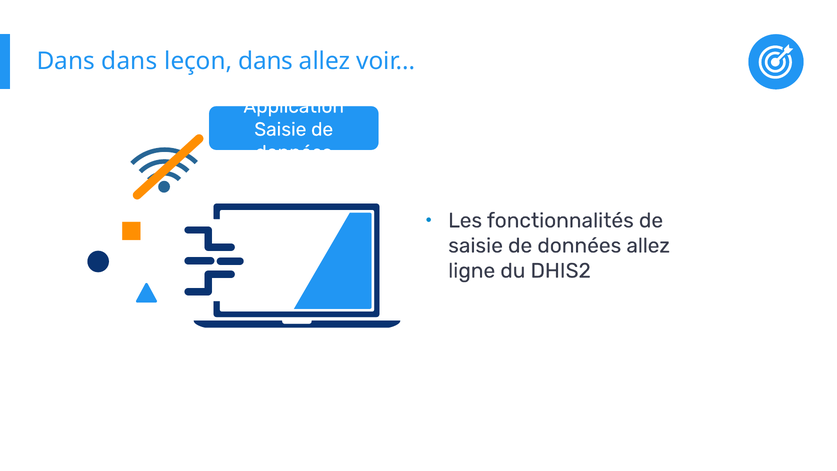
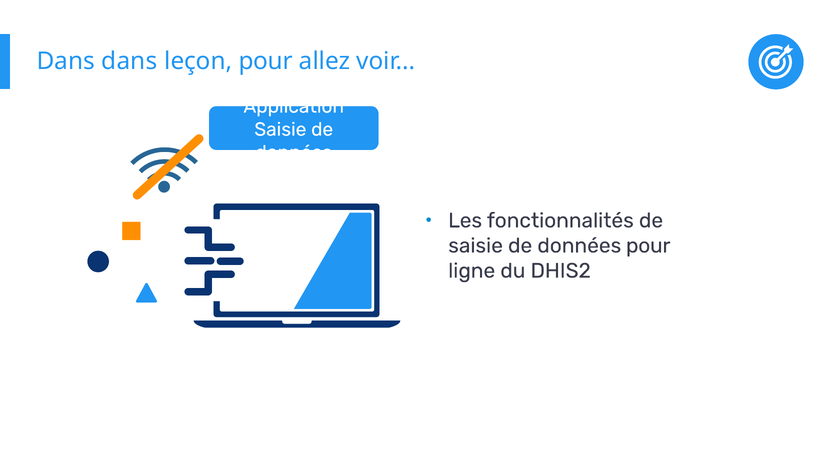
leçon dans: dans -> pour (266, 61)
données allez: allez -> pour (648, 245)
